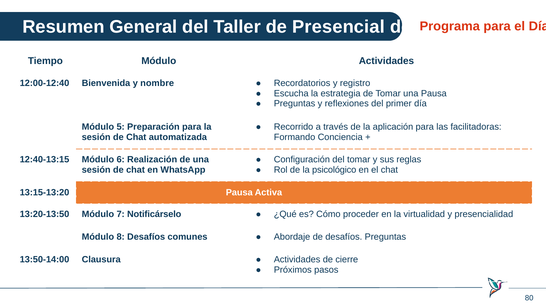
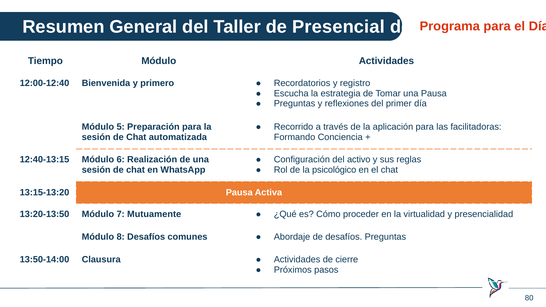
nombre: nombre -> primero (157, 83)
del tomar: tomar -> activo (359, 160)
Notificárselo: Notificárselo -> Mutuamente (154, 214)
